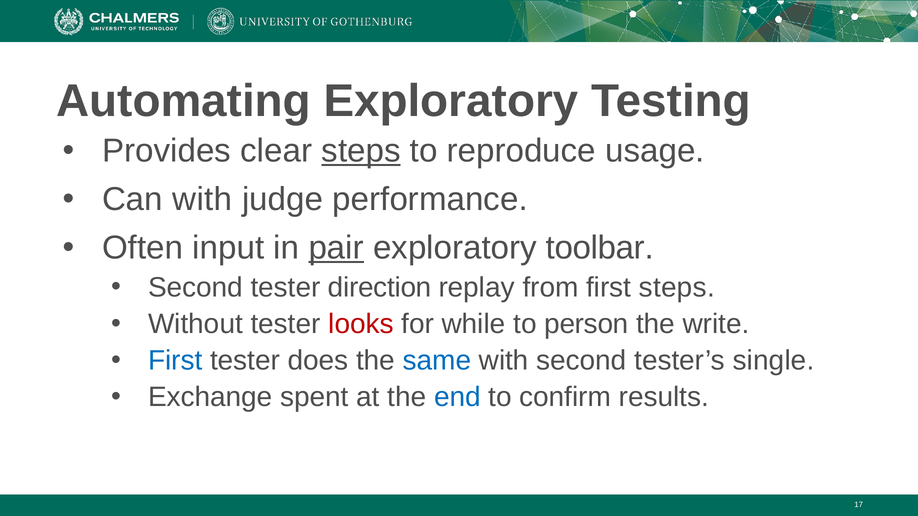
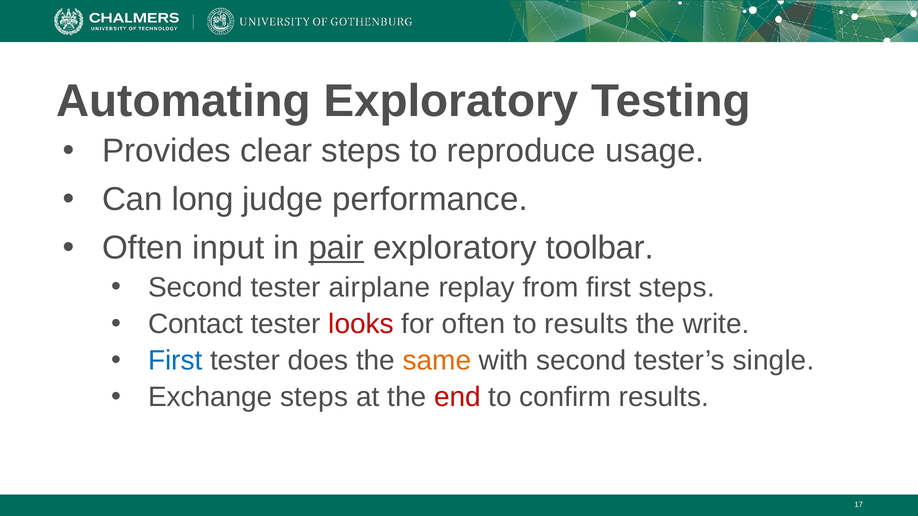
steps underline: present -> none (361, 151)
Can with: with -> long (203, 200)
direction: direction -> airplane (379, 288)
Without: Without -> Contact (196, 324)
for while: while -> often (473, 324)
to person: person -> results (586, 324)
same colour: blue -> orange (437, 361)
Exchange spent: spent -> steps (314, 397)
end colour: blue -> red (457, 397)
